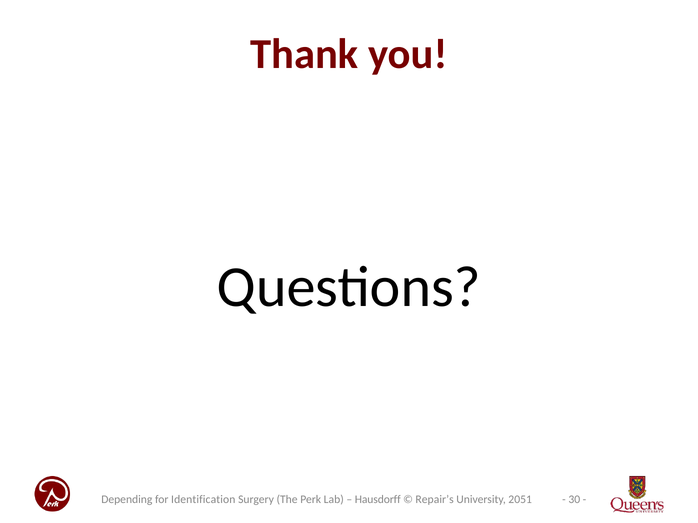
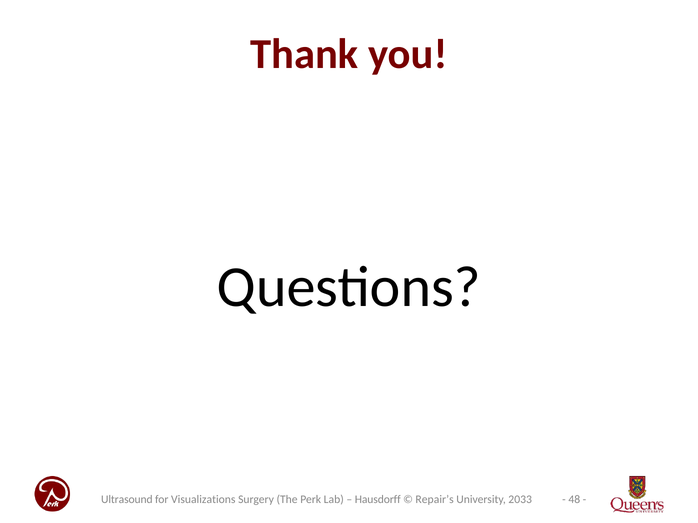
Depending: Depending -> Ultrasound (127, 500)
Identification: Identification -> Visualizations (203, 500)
2051: 2051 -> 2033 (520, 500)
30: 30 -> 48 (574, 500)
